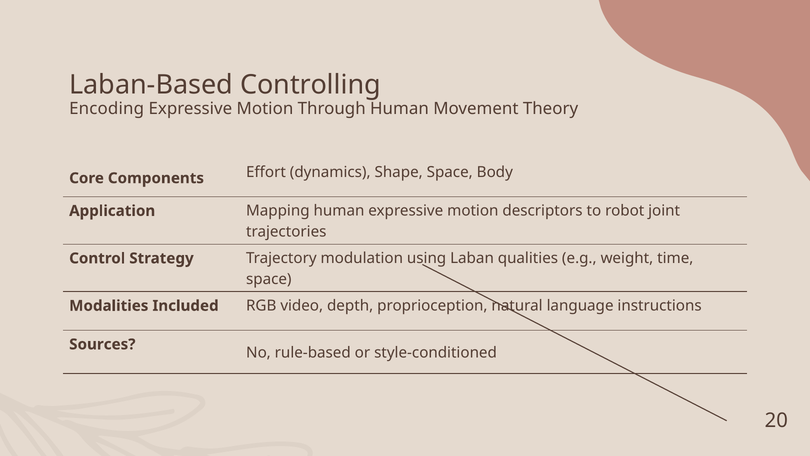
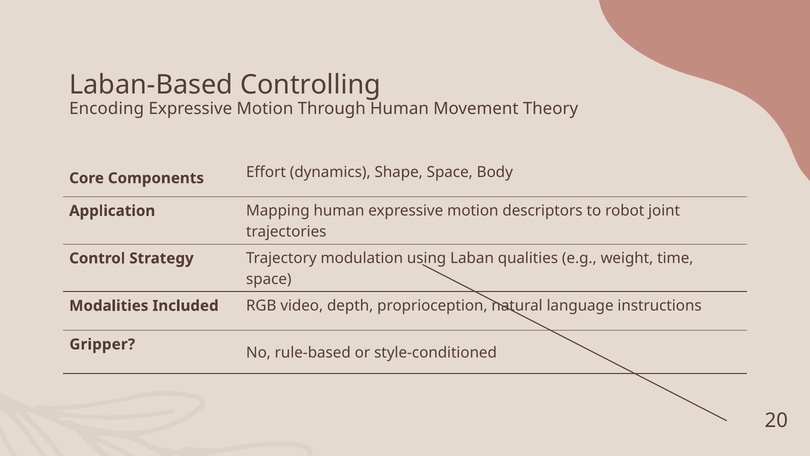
Sources: Sources -> Gripper (102, 344)
